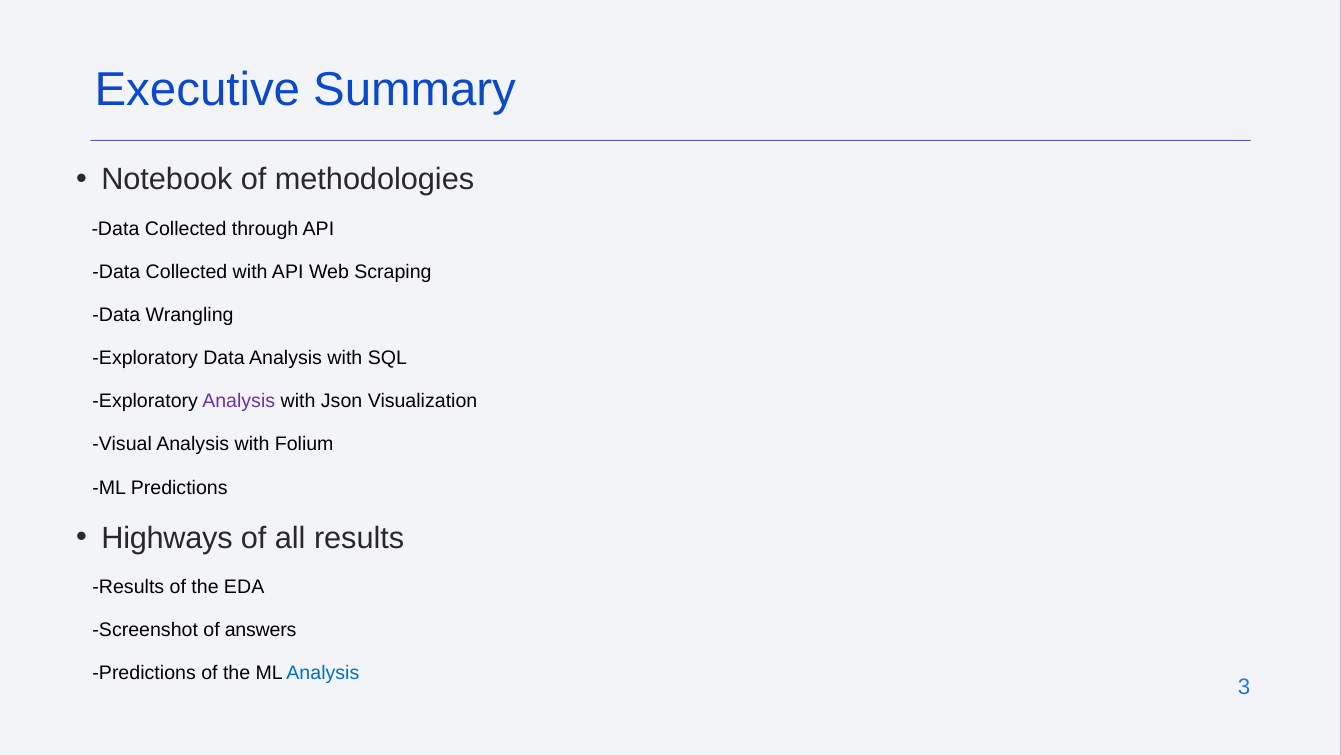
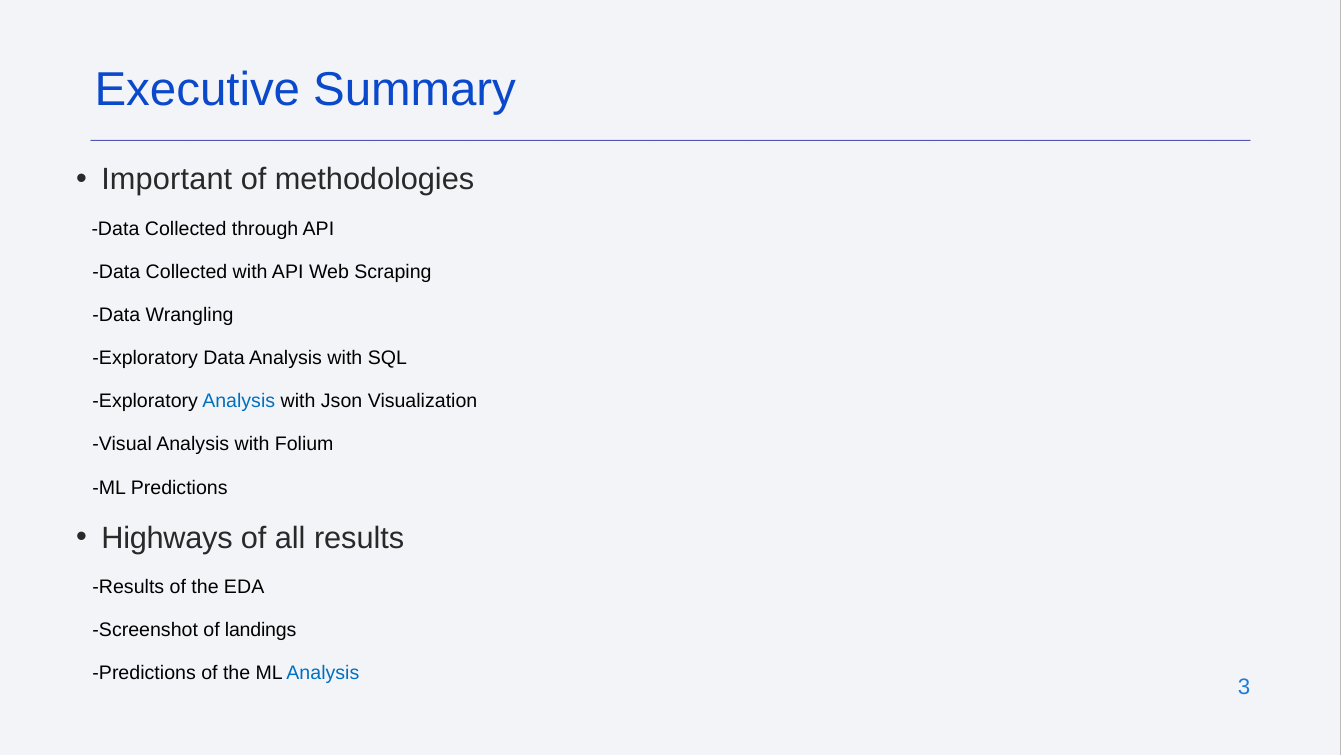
Notebook: Notebook -> Important (167, 180)
Analysis colour: purple -> blue (239, 401)
answers: answers -> landings (261, 630)
